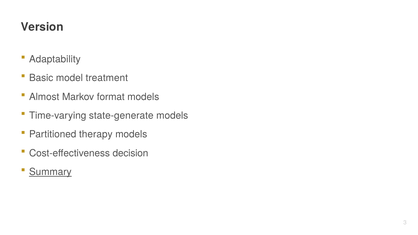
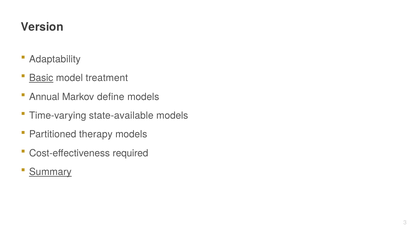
Basic underline: none -> present (41, 78)
Almost: Almost -> Annual (44, 97)
format: format -> define (111, 97)
state-generate: state-generate -> state-available (121, 116)
decision: decision -> required (130, 153)
